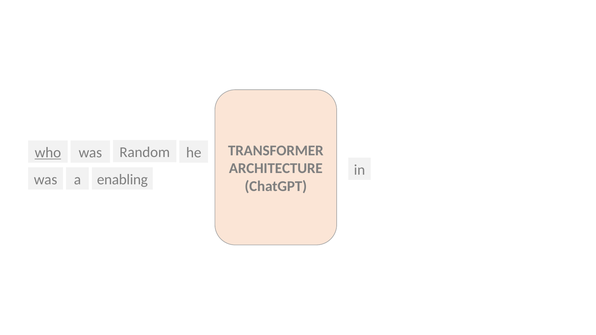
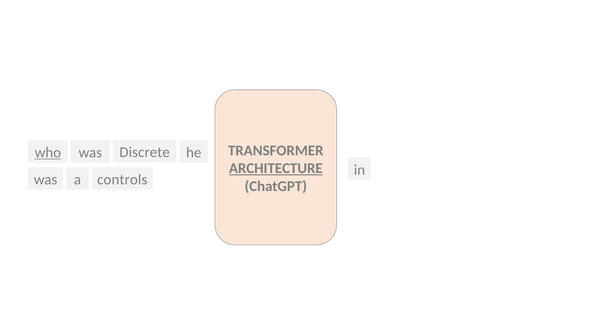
Random: Random -> Discrete (145, 152)
ARCHITECTURE underline: none -> present (276, 168)
enabling: enabling -> controls (122, 180)
